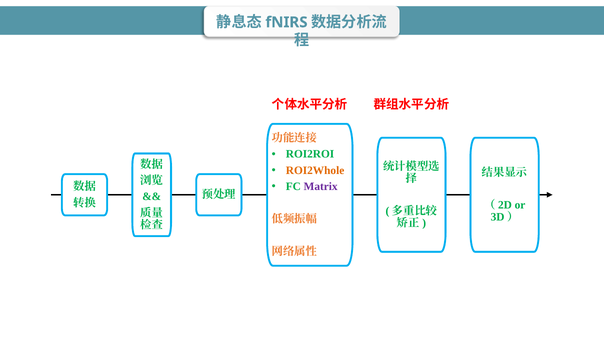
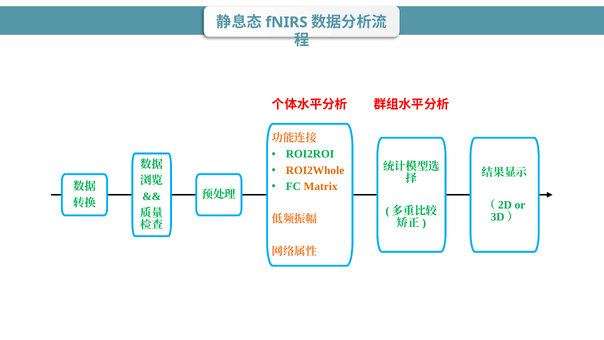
Matrix colour: purple -> orange (321, 186)
